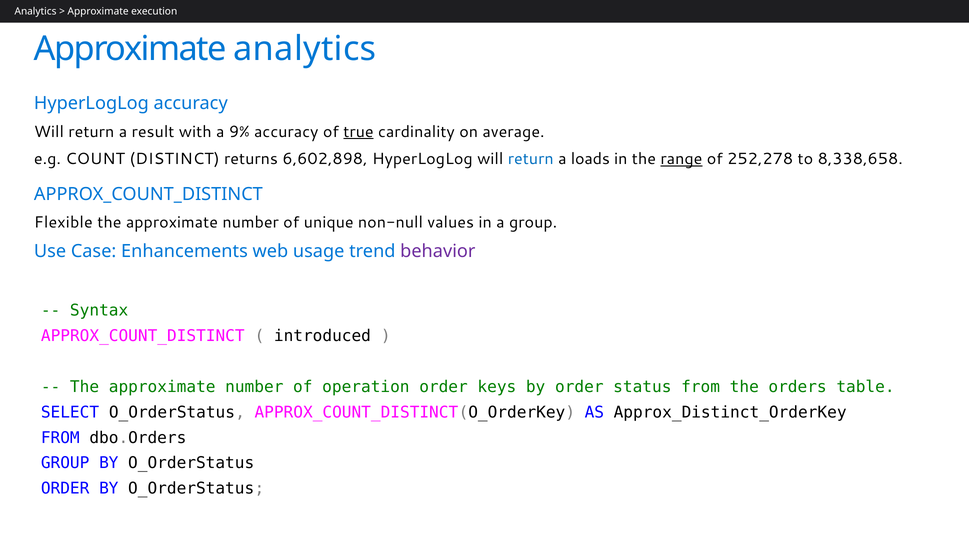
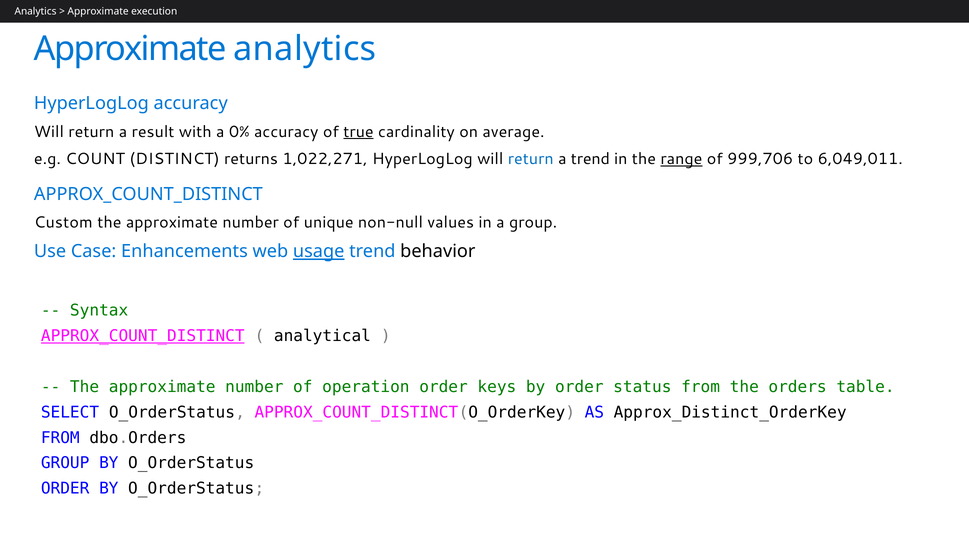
9%: 9% -> 0% (239, 132)
6,602,898: 6,602,898 -> 1,022,271 (325, 159)
a loads: loads -> trend (590, 159)
252,278: 252,278 -> 999,706 (760, 159)
8,338,658: 8,338,658 -> 6,049,011 (860, 159)
Flexible: Flexible -> Custom (63, 223)
usage underline: none -> present (319, 251)
behavior colour: purple -> black (438, 251)
APPROX_COUNT_DISTINCT underline: none -> present (143, 336)
introduced: introduced -> analytical (322, 336)
